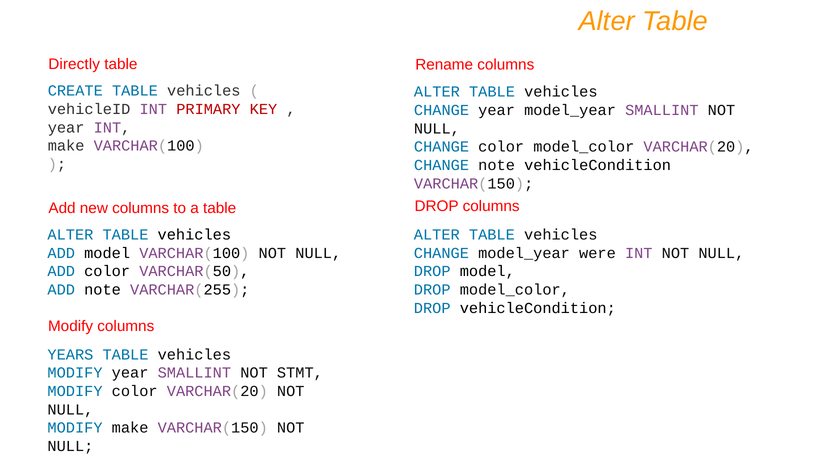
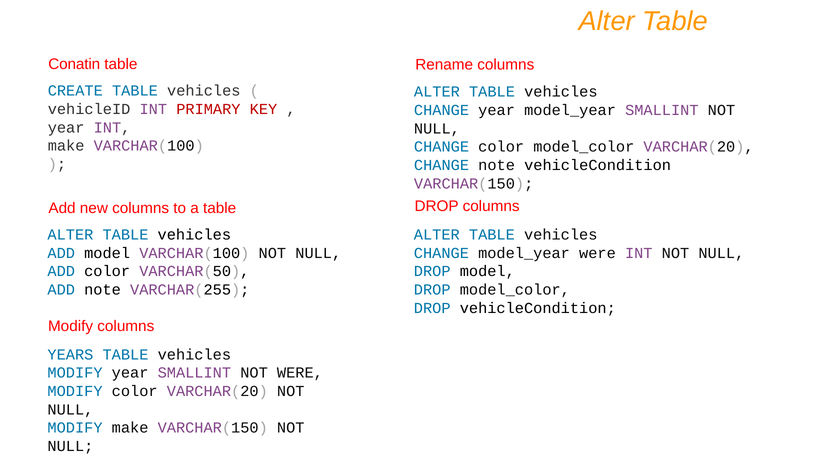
Directly: Directly -> Conatin (74, 64)
NOT STMT: STMT -> WERE (300, 373)
